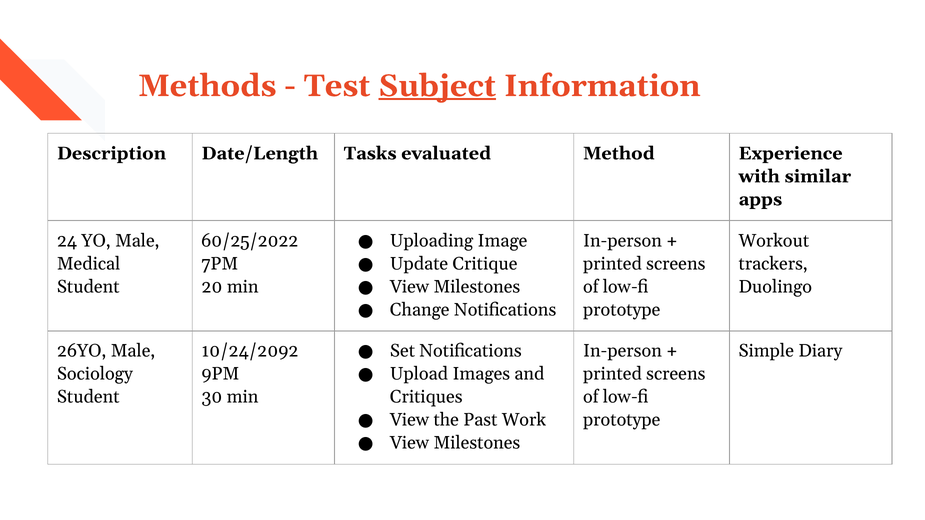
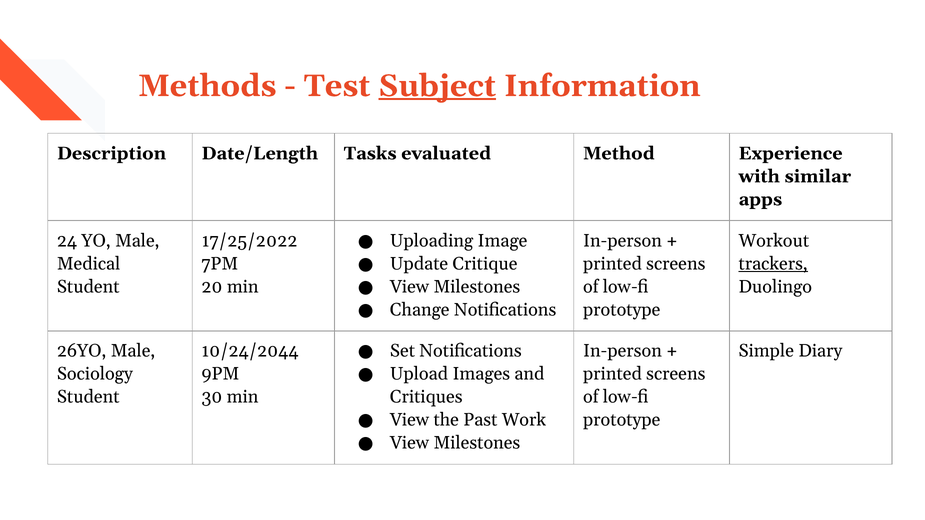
60/25/2022: 60/25/2022 -> 17/25/2022 (250, 241)
trackers underline: none -> present (773, 264)
10/24/2092: 10/24/2092 -> 10/24/2044 (250, 351)
